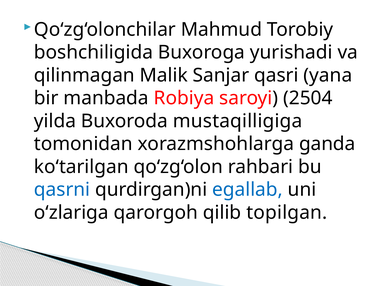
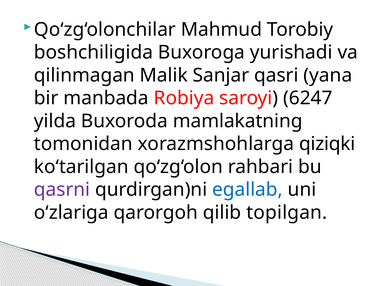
2504: 2504 -> 6247 (308, 98)
mustaqilligiga: mustaqilligiga -> mamlakatning (238, 121)
ganda: ganda -> qiziqki (327, 144)
qasrni colour: blue -> purple (62, 190)
